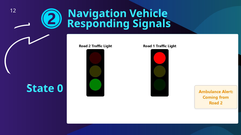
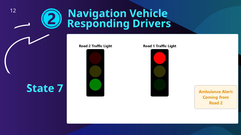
Signals: Signals -> Drivers (152, 24)
0: 0 -> 7 (60, 89)
